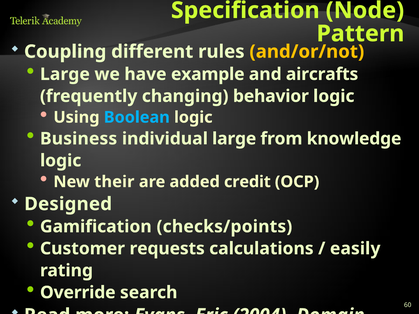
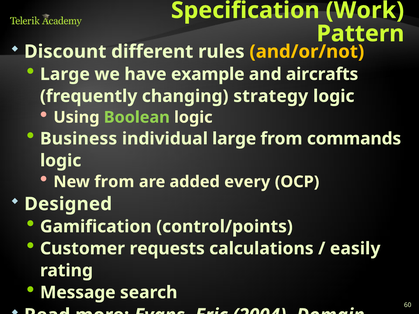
Node: Node -> Work (365, 10)
Coupling: Coupling -> Discount (65, 52)
behavior: behavior -> strategy (271, 96)
Boolean colour: light blue -> light green (137, 117)
knowledge: knowledge -> commands (354, 139)
New their: their -> from (114, 182)
credit: credit -> every (247, 182)
checks/points: checks/points -> control/points (225, 227)
Override: Override -> Message (78, 293)
